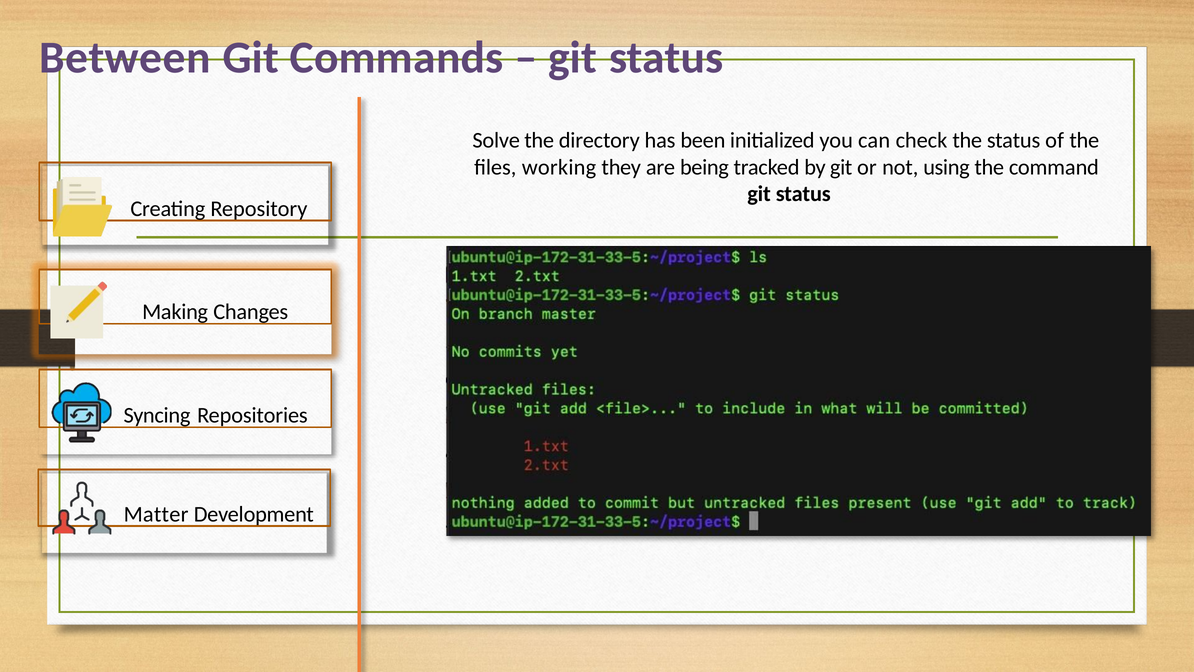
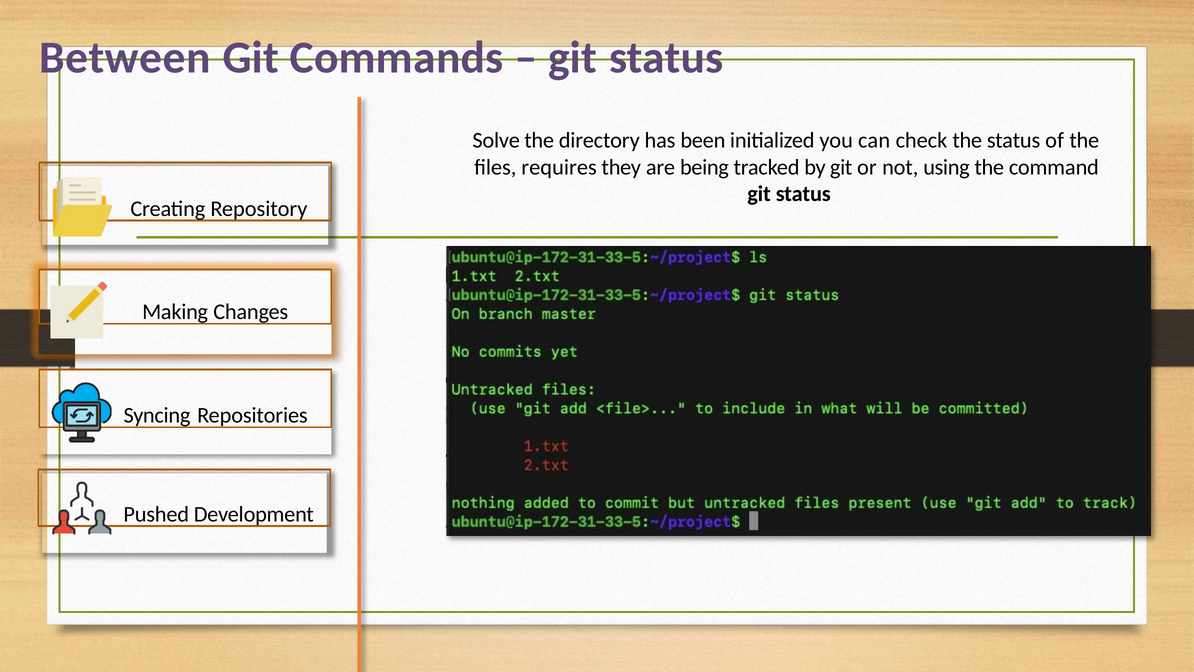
working: working -> requires (559, 167)
Matter: Matter -> Pushed (156, 514)
